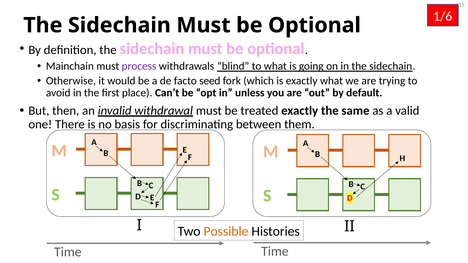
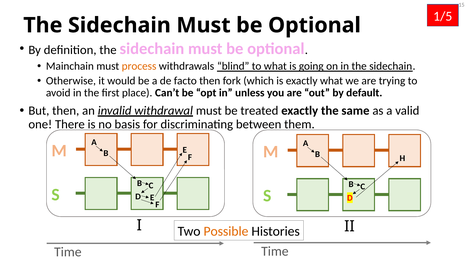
1/6: 1/6 -> 1/5 (443, 16)
process colour: purple -> orange (139, 66)
facto seed: seed -> then (210, 81)
